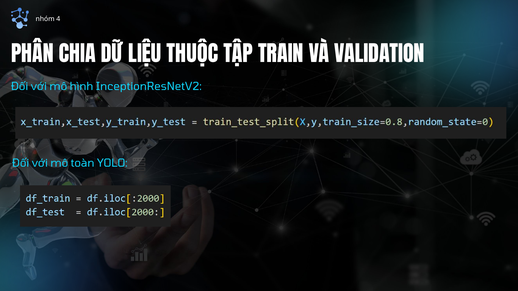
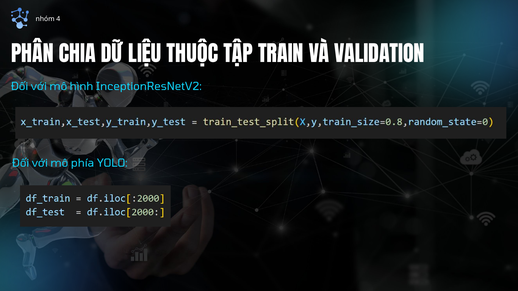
toàn: toàn -> phía (82, 163)
